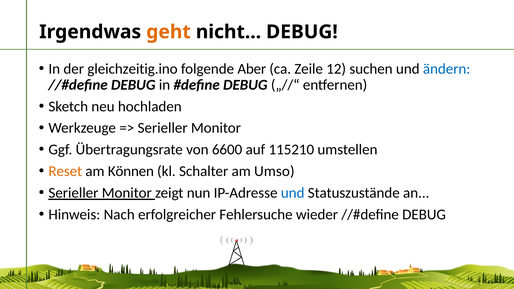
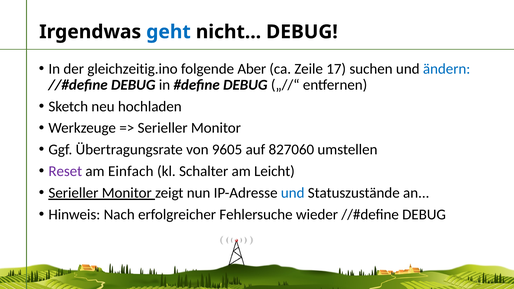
geht colour: orange -> blue (168, 32)
12: 12 -> 17 (336, 69)
6600: 6600 -> 9605 (227, 150)
115210: 115210 -> 827060 (291, 150)
Reset colour: orange -> purple (65, 171)
Können: Können -> Einfach (131, 171)
Umso: Umso -> Leicht (274, 171)
